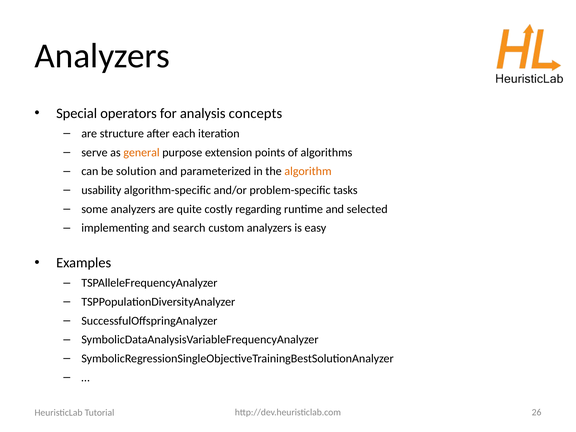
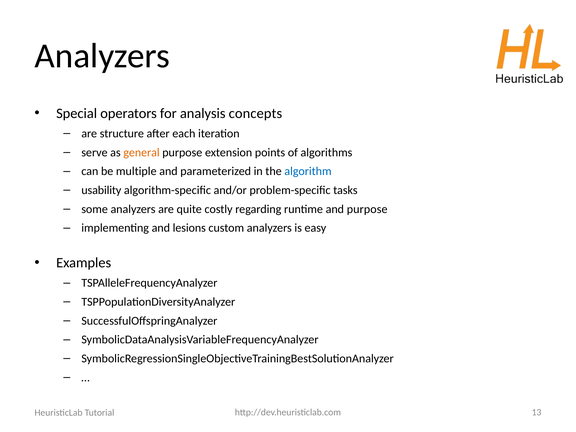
solution: solution -> multiple (136, 171)
algorithm colour: orange -> blue (308, 171)
and selected: selected -> purpose (367, 209)
search: search -> lesions (189, 228)
26: 26 -> 13 (537, 412)
